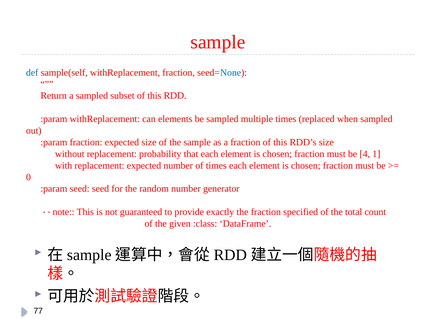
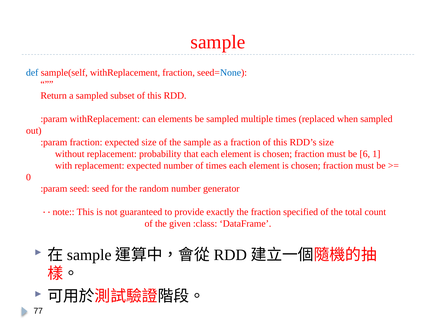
4: 4 -> 6 (365, 154)
